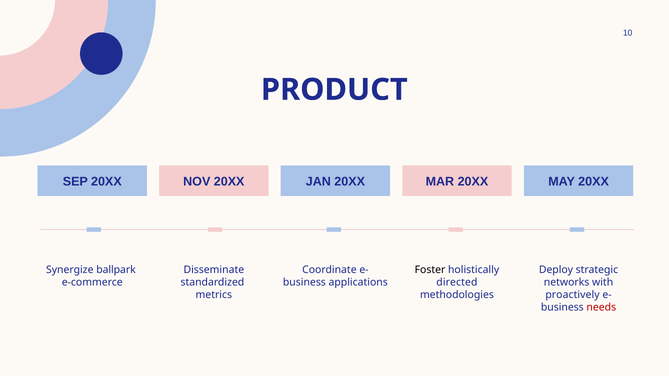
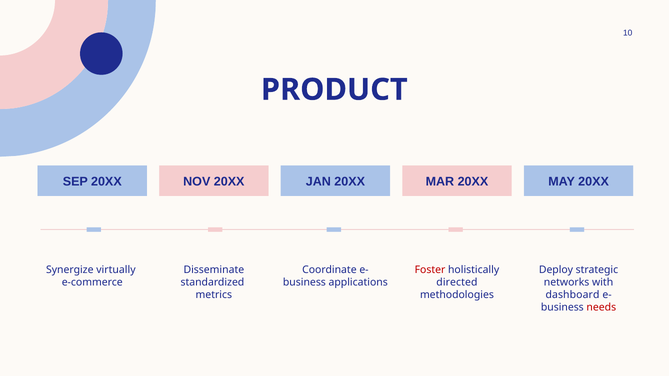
ballpark: ballpark -> virtually (116, 270)
Foster colour: black -> red (430, 270)
proactively: proactively -> dashboard (572, 295)
